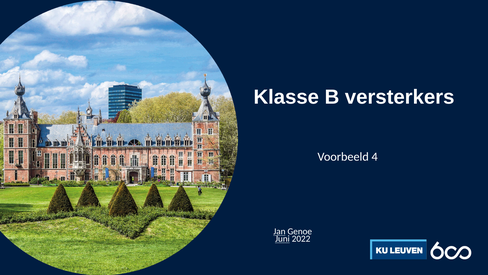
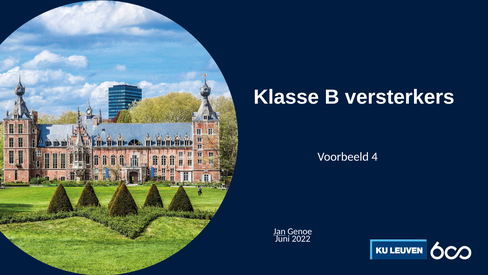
Juni underline: present -> none (282, 238)
